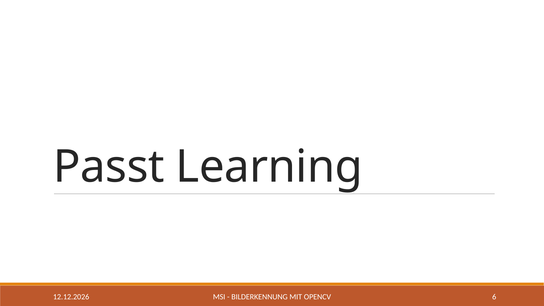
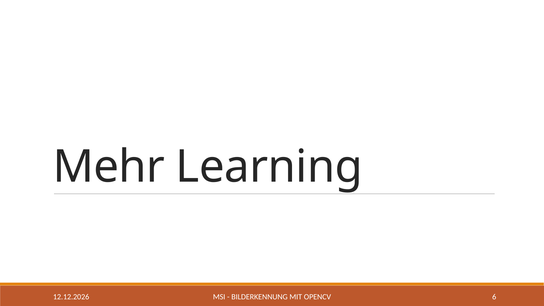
Passt: Passt -> Mehr (109, 167)
